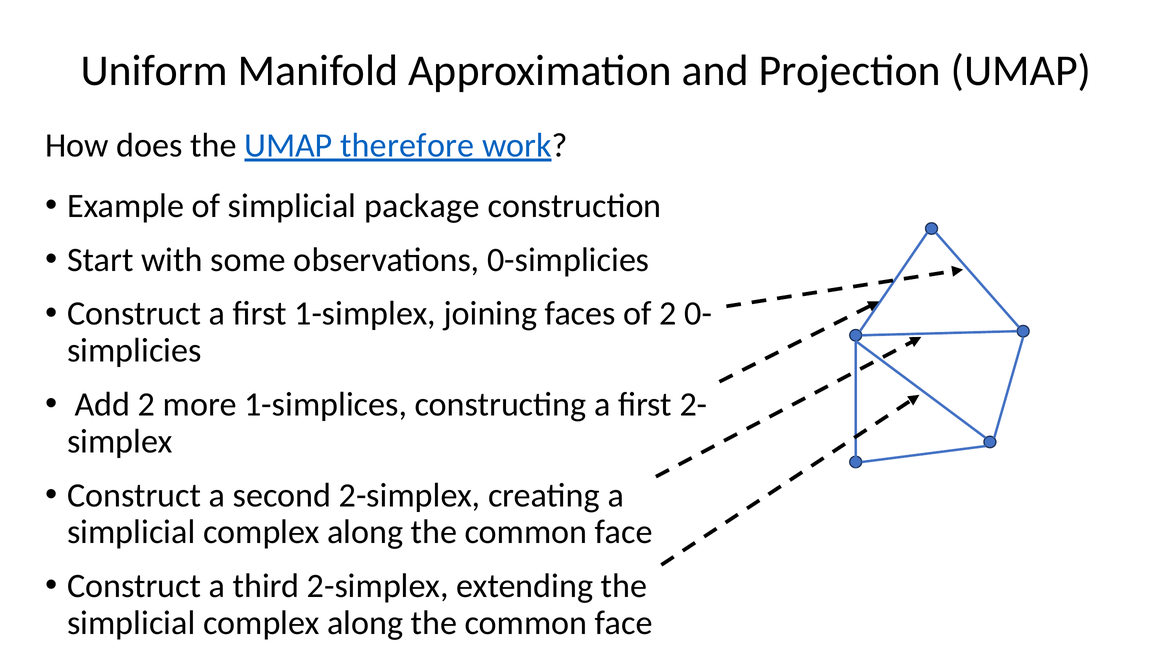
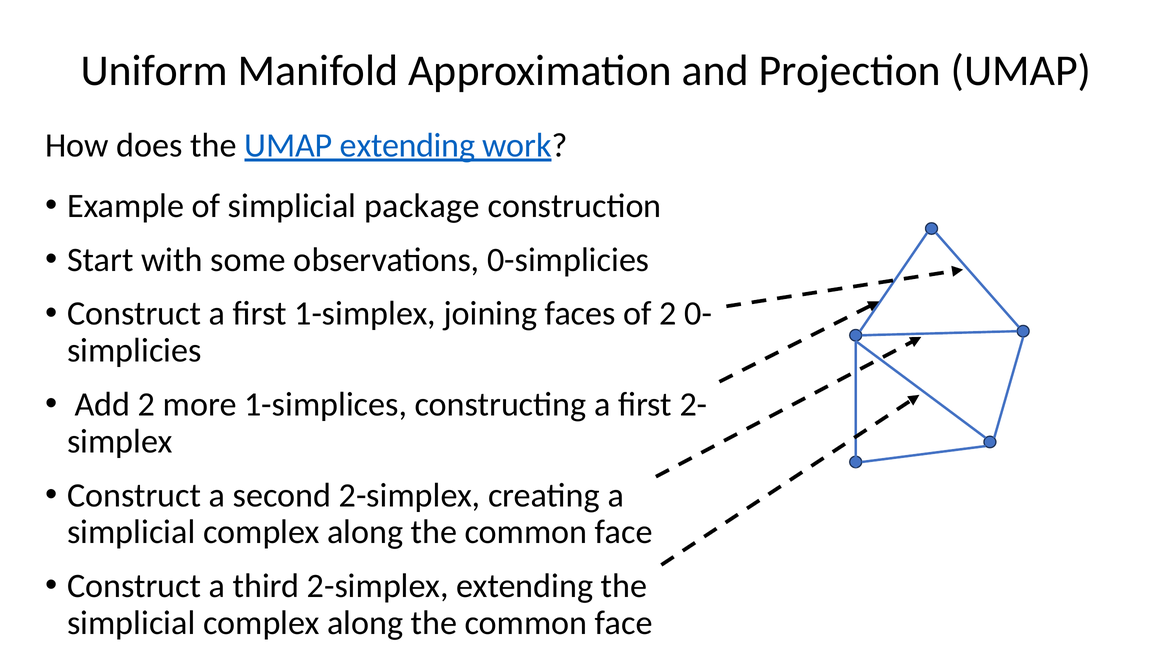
UMAP therefore: therefore -> extending (408, 145)
